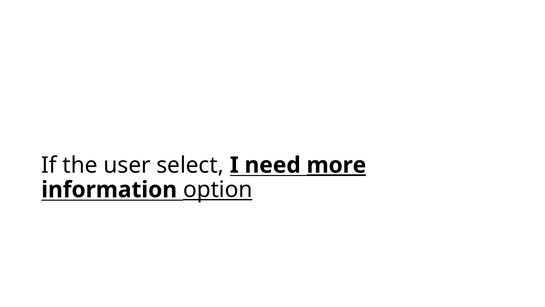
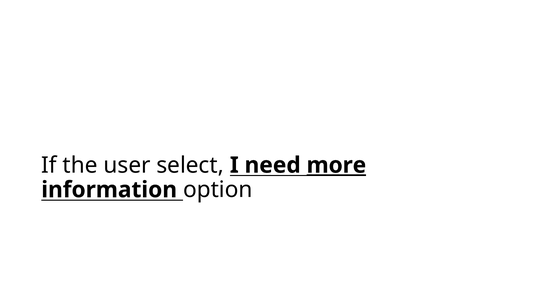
option underline: present -> none (218, 189)
